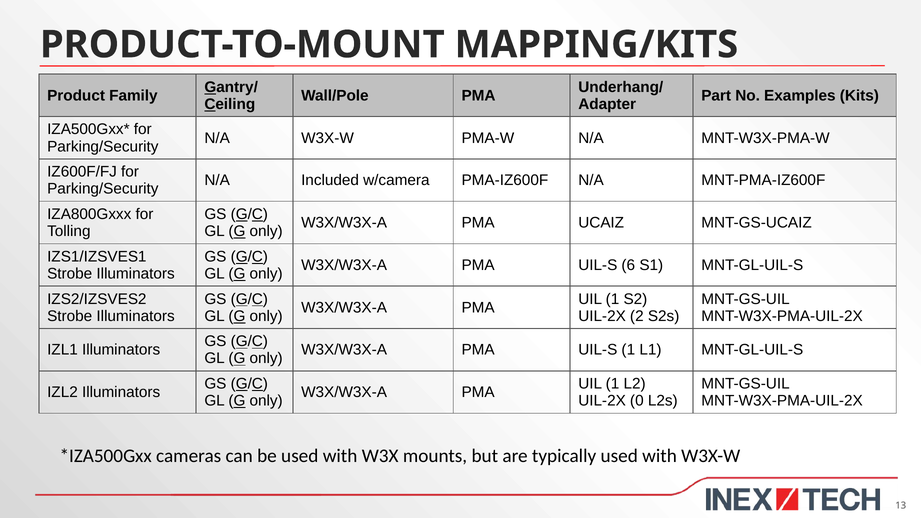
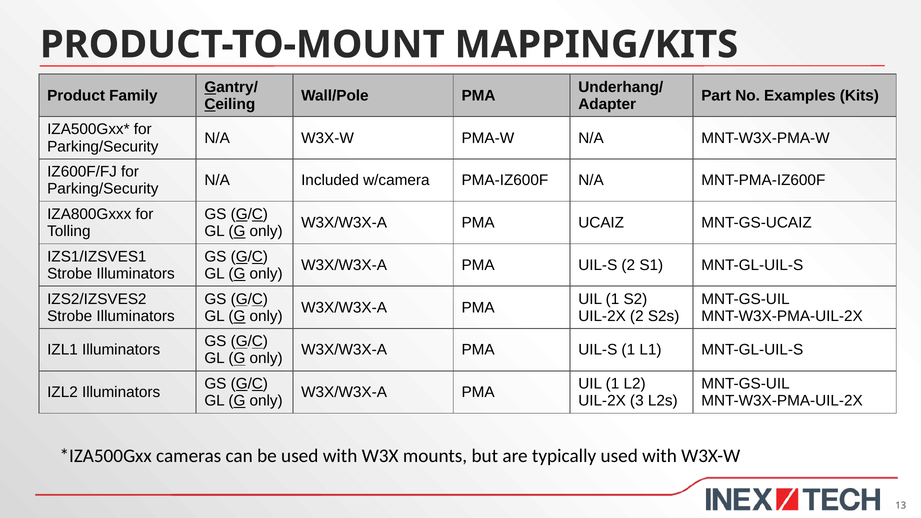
UIL-S 6: 6 -> 2 (628, 265)
0: 0 -> 3 (637, 401)
